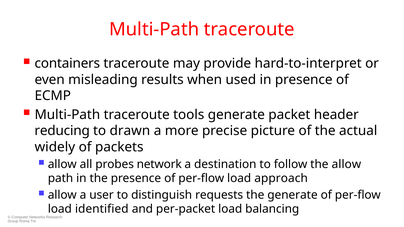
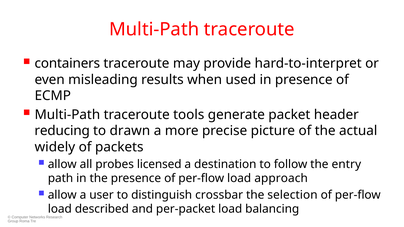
network: network -> licensed (159, 164)
the allow: allow -> entry (346, 164)
requests: requests -> crossbar (219, 195)
the generate: generate -> selection (292, 195)
identified: identified -> described (102, 209)
